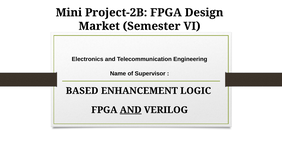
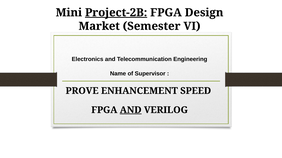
Project-2B underline: none -> present (116, 13)
BASED: BASED -> PROVE (82, 91)
LOGIC: LOGIC -> SPEED (196, 91)
